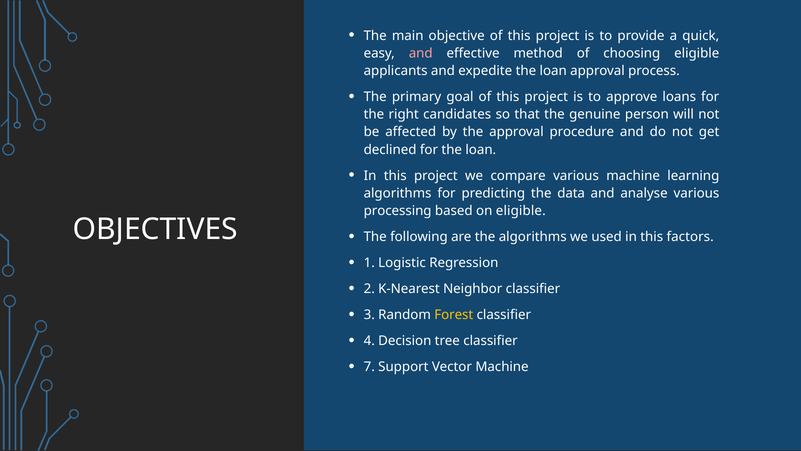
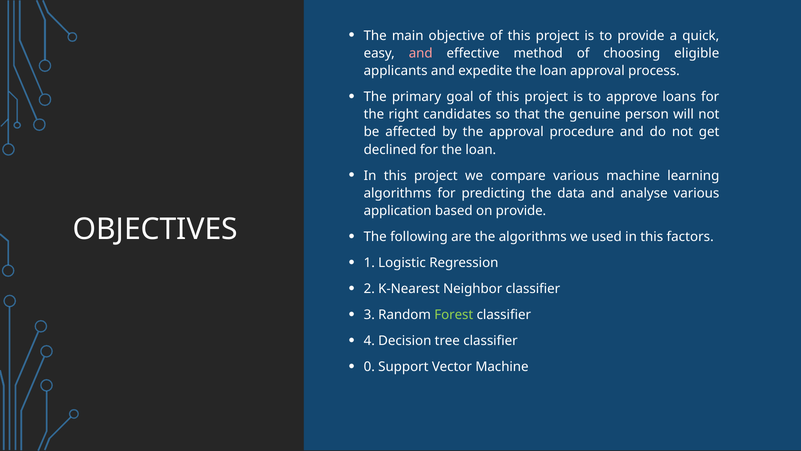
processing: processing -> application (398, 211)
on eligible: eligible -> provide (521, 211)
Forest colour: yellow -> light green (454, 314)
7: 7 -> 0 (369, 366)
